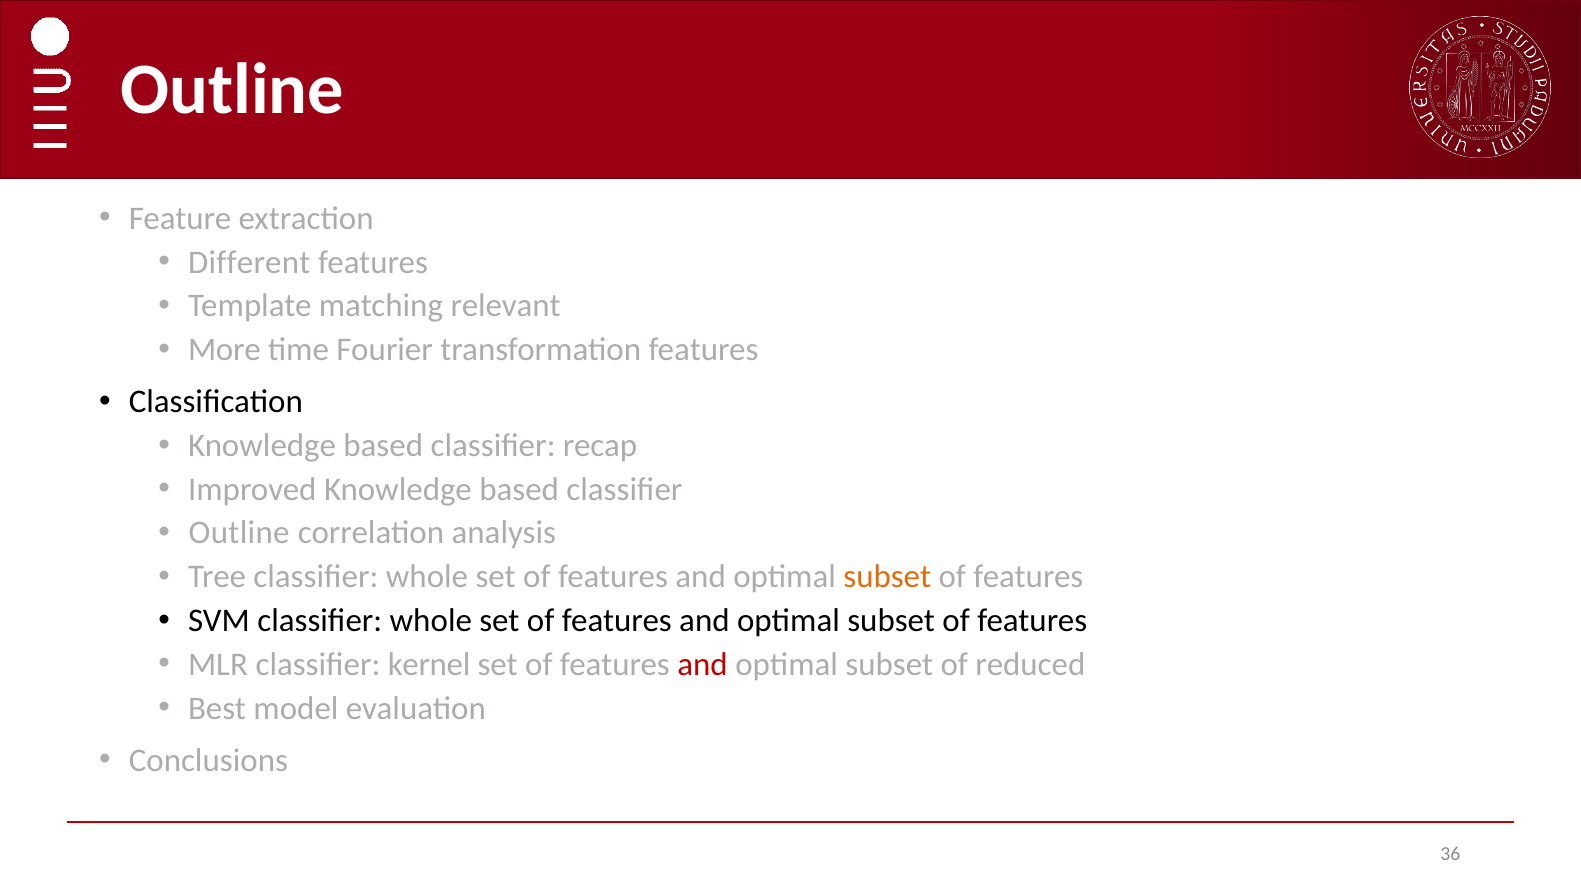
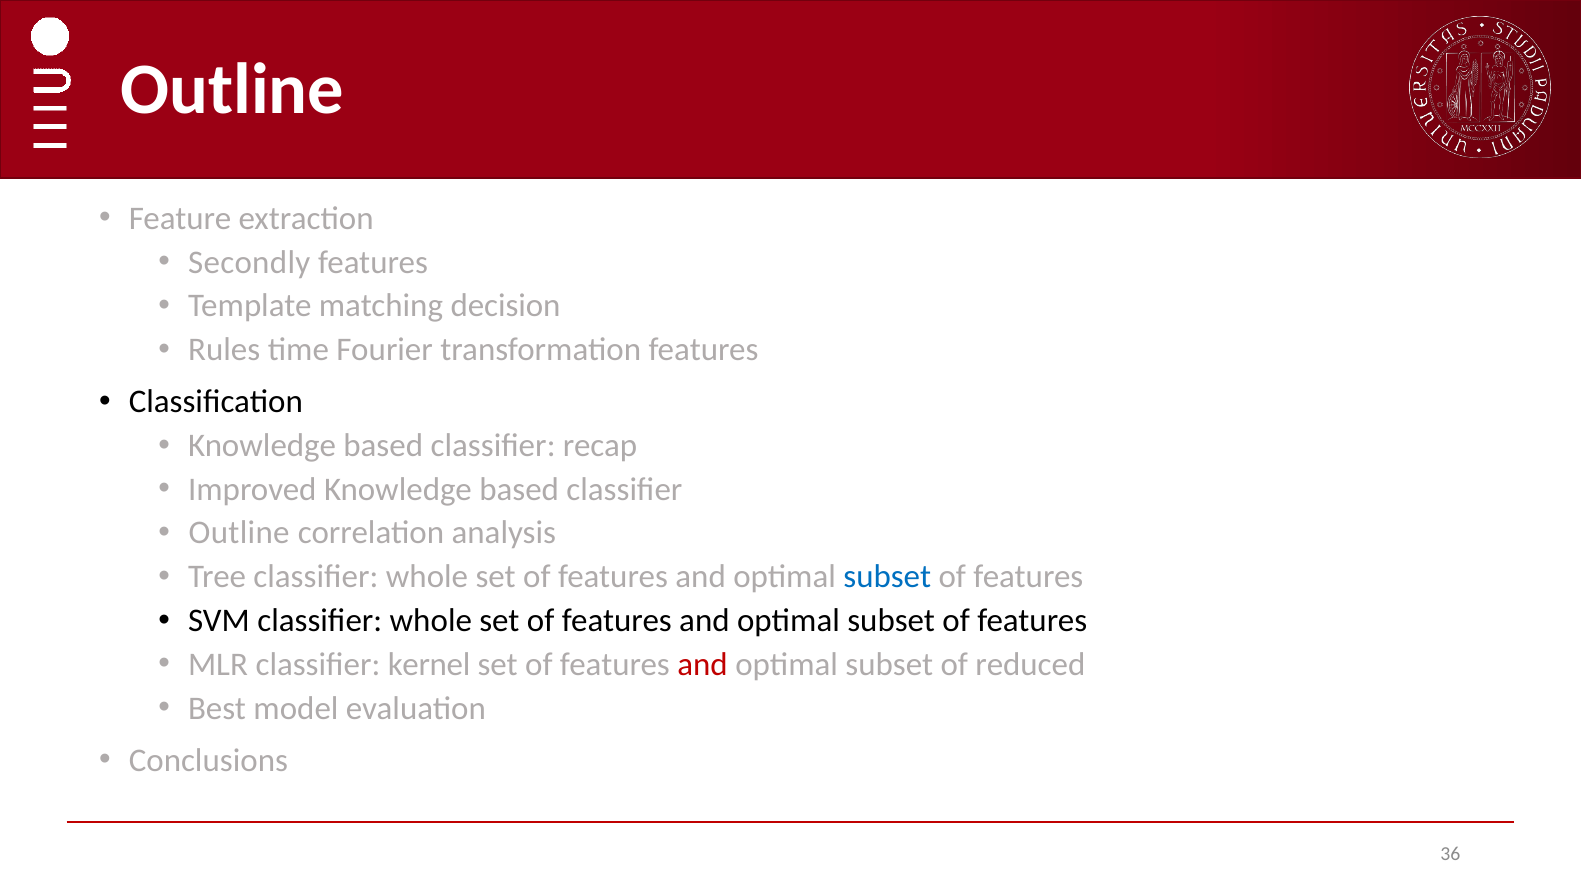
Different: Different -> Secondly (249, 262)
relevant: relevant -> decision (506, 306)
More: More -> Rules (224, 350)
subset colour: orange -> blue (887, 577)
